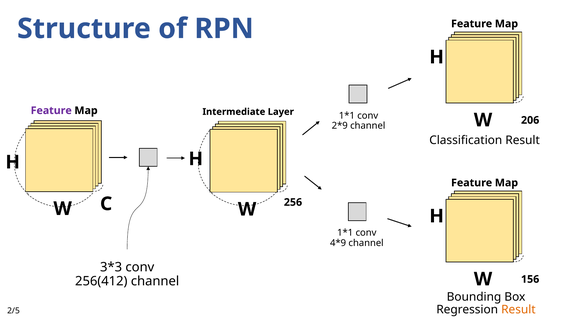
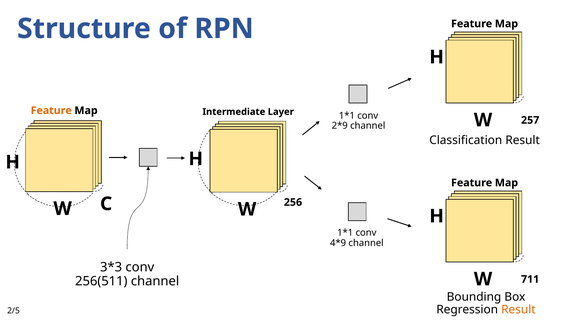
Feature colour: purple -> orange (51, 111)
206: 206 -> 257 (530, 120)
156: 156 -> 711 (530, 279)
256(412: 256(412 -> 256(511 (101, 281)
